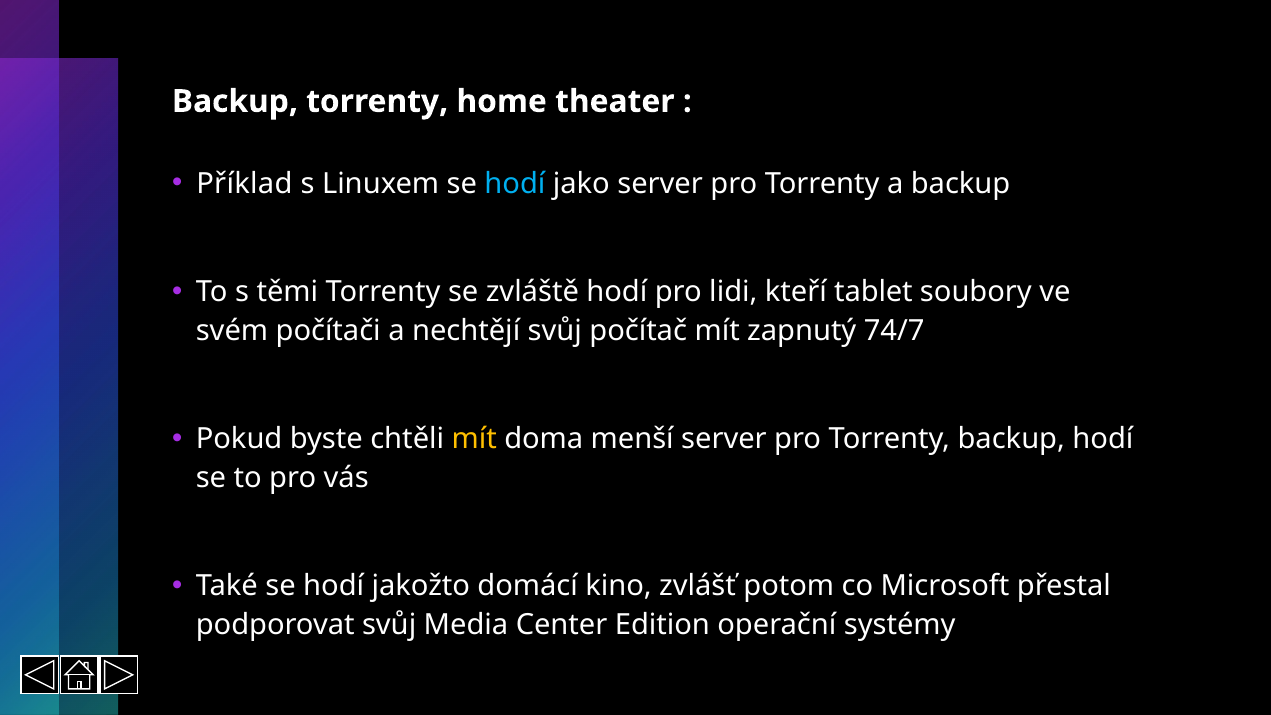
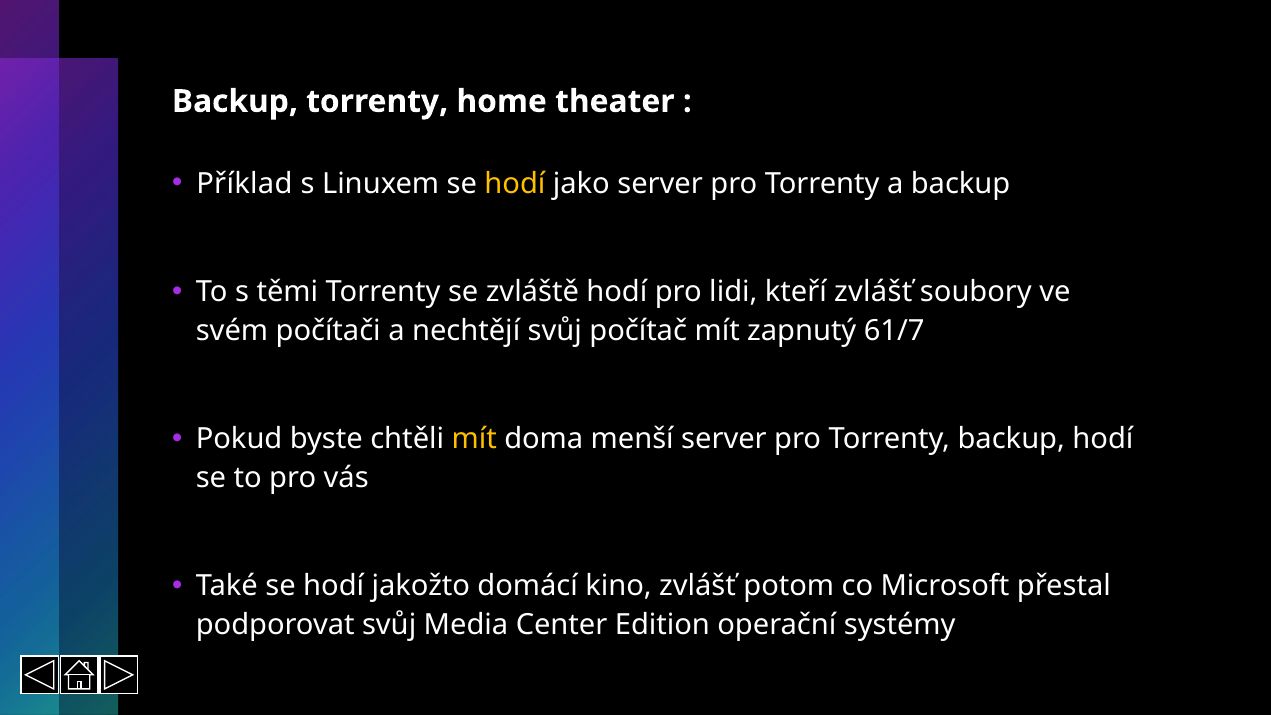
hodí colour: light blue -> yellow (515, 184)
kteří tablet: tablet -> zvlášť (873, 292)
74/7: 74/7 -> 61/7 (894, 331)
